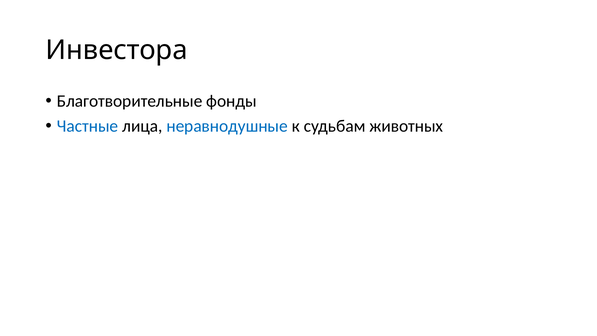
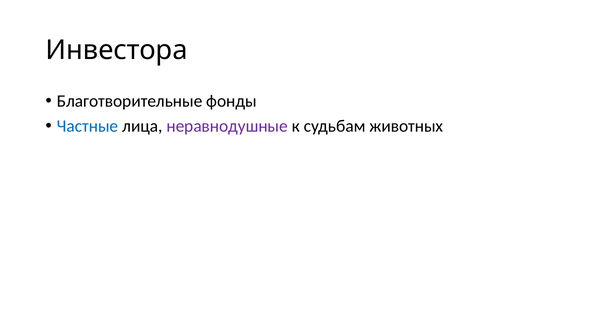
неравнодушные colour: blue -> purple (227, 126)
